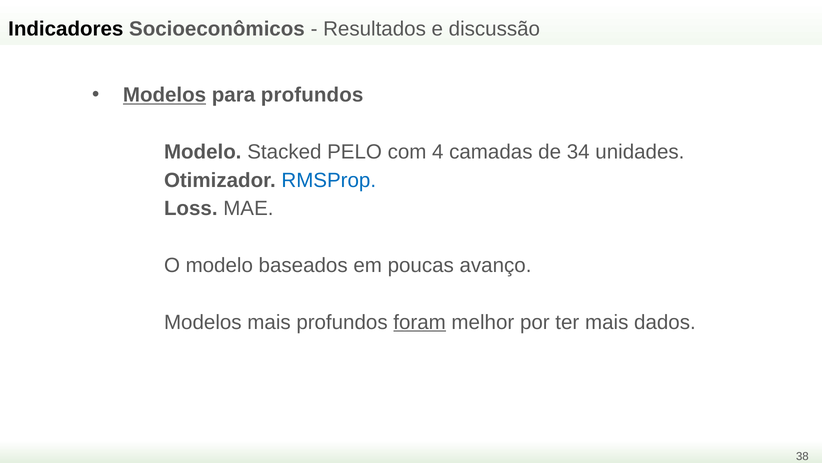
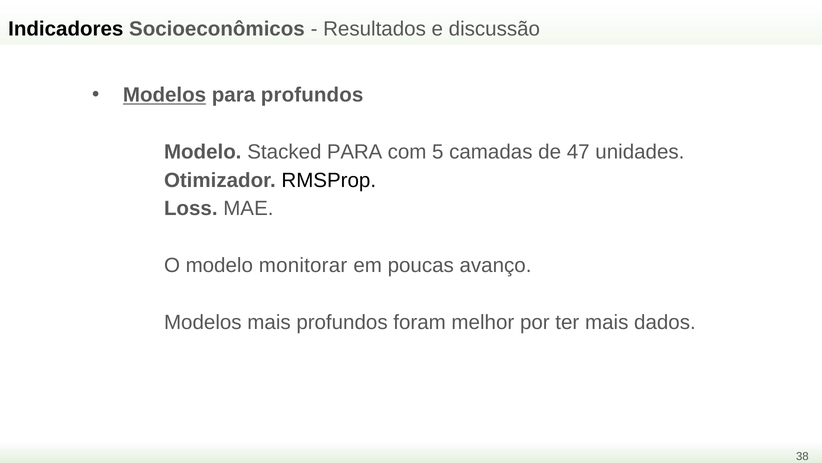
Stacked PELO: PELO -> PARA (355, 152)
4: 4 -> 5 (438, 152)
34: 34 -> 47 (578, 152)
RMSProp colour: blue -> black (329, 180)
baseados: baseados -> monitorar (303, 265)
foram underline: present -> none (420, 322)
